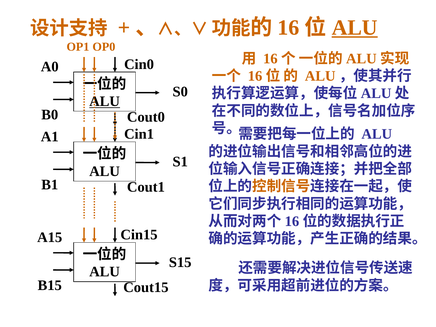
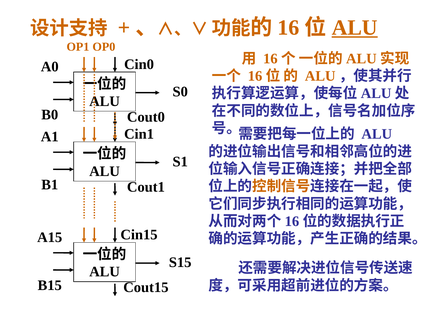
ALU underline: present -> none (105, 101)
